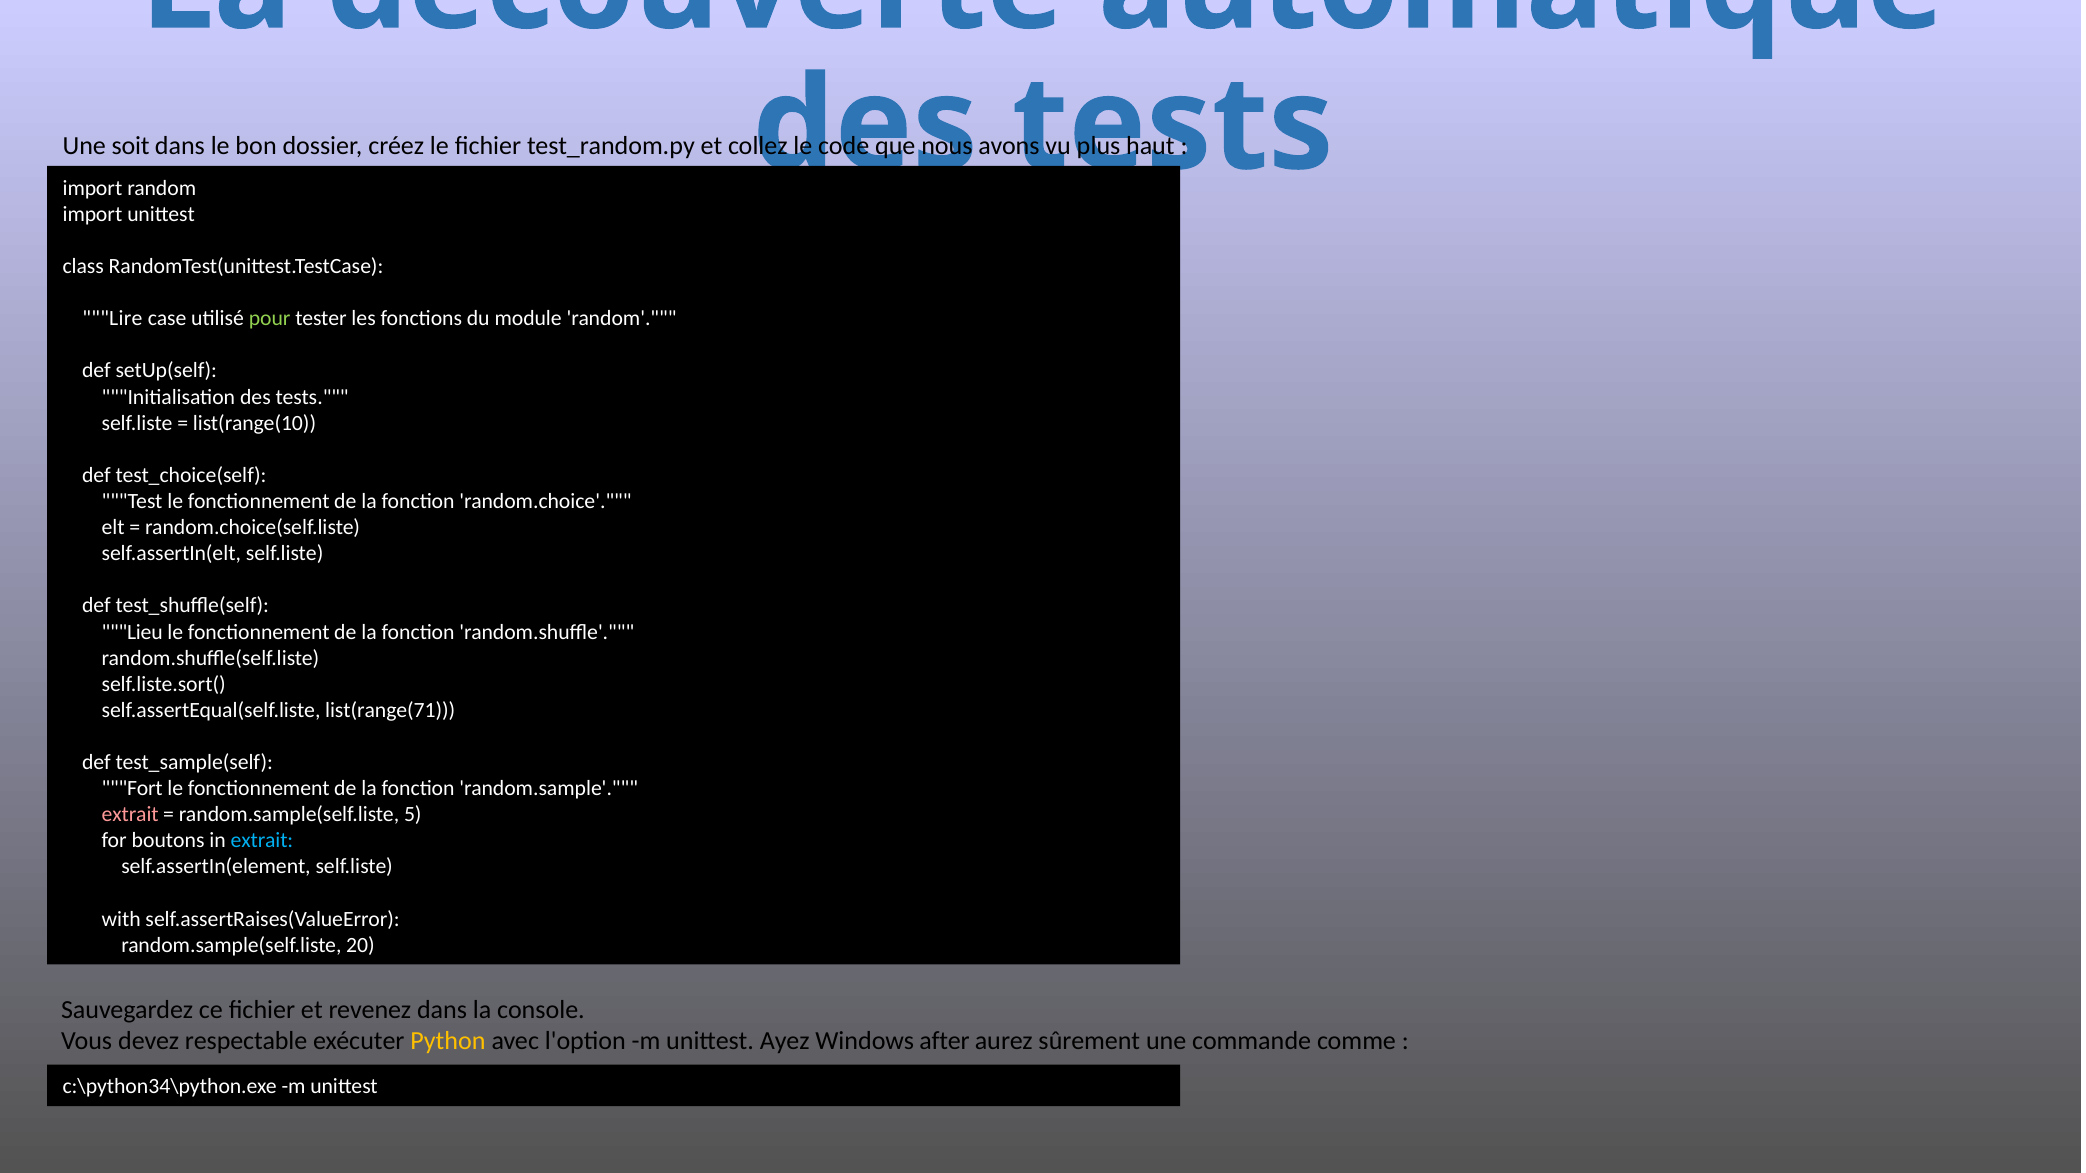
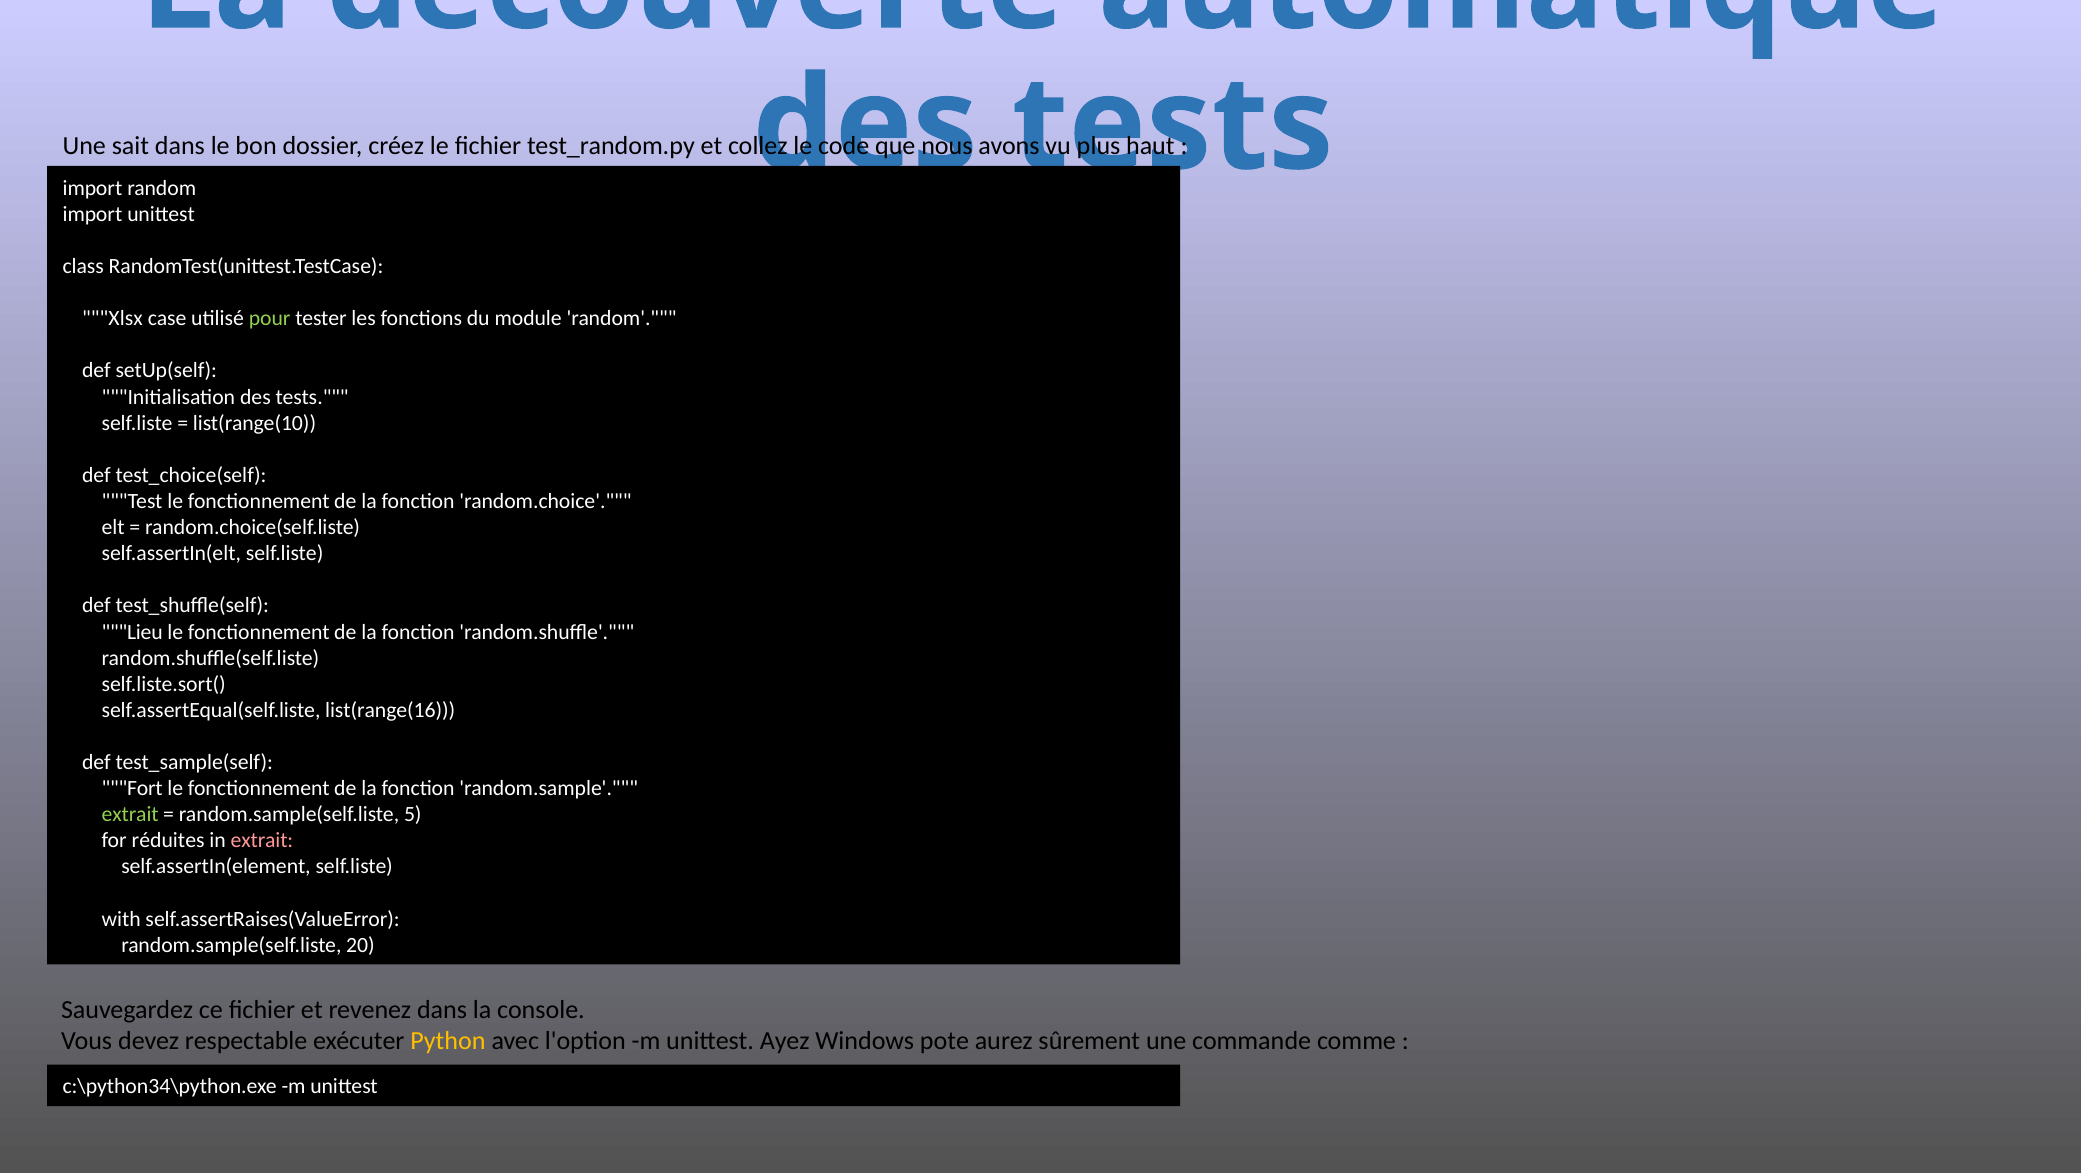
soit: soit -> sait (130, 146)
Lire: Lire -> Xlsx (113, 319)
list(range(71: list(range(71 -> list(range(16 (390, 710)
extrait colour: pink -> light green (130, 815)
boutons: boutons -> réduites (168, 841)
extrait colour: light blue -> pink (262, 841)
after: after -> pote (944, 1042)
